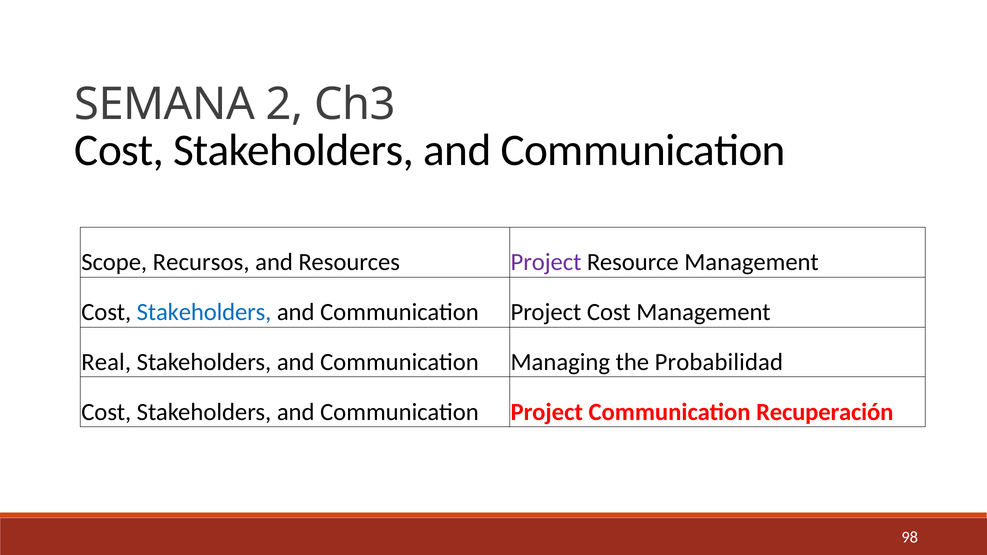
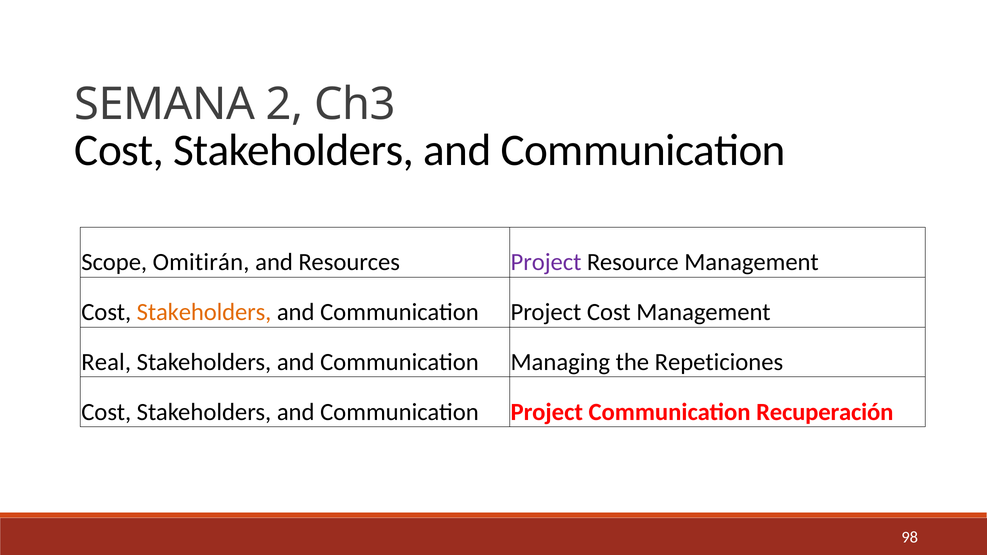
Recursos: Recursos -> Omitirán (201, 262)
Stakeholders colour: blue -> orange (204, 312)
Probabilidad: Probabilidad -> Repeticiones (719, 362)
